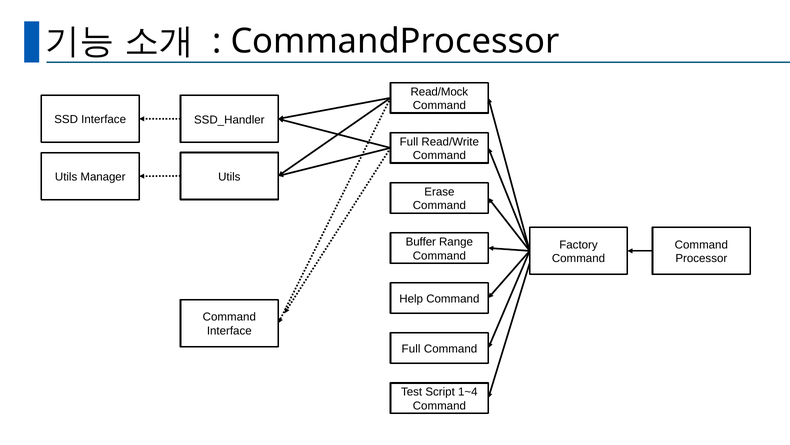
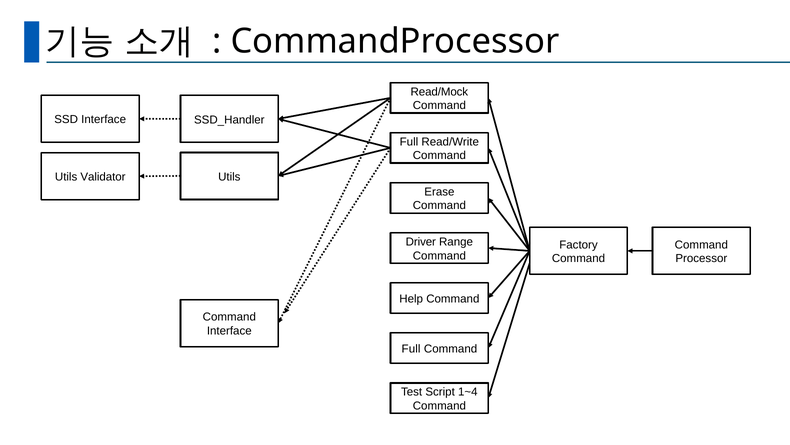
Manager: Manager -> Validator (103, 177)
Buffer: Buffer -> Driver (421, 242)
